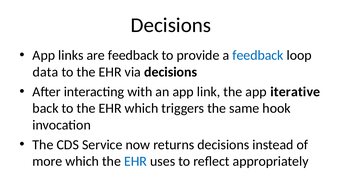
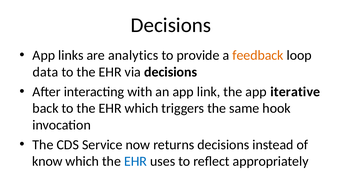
are feedback: feedback -> analytics (133, 55)
feedback colour: blue -> orange (258, 55)
more: more -> know (47, 162)
